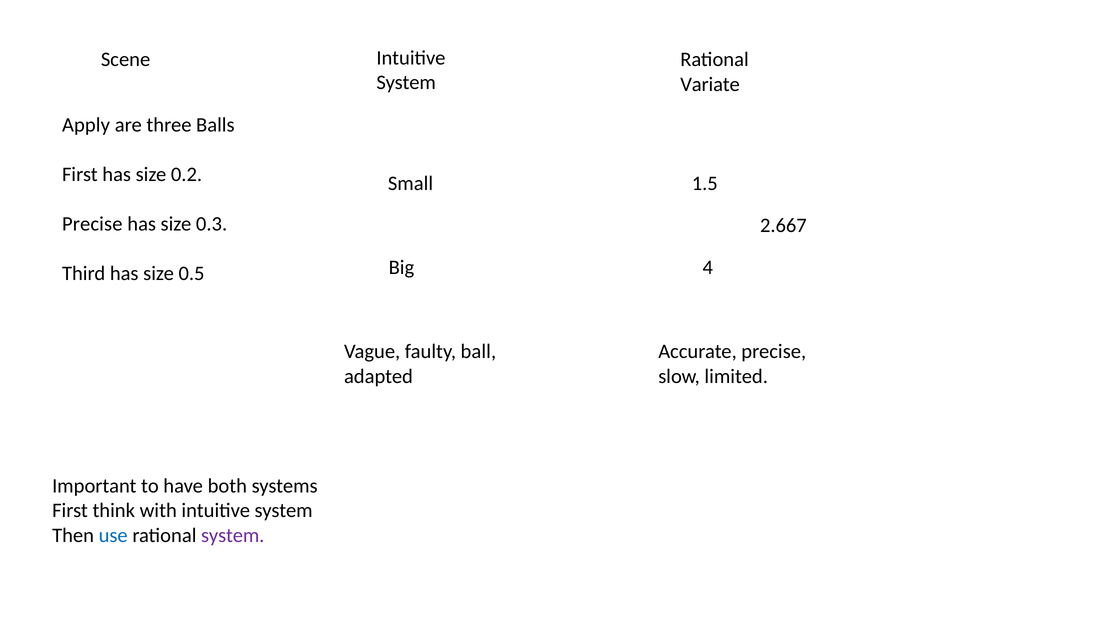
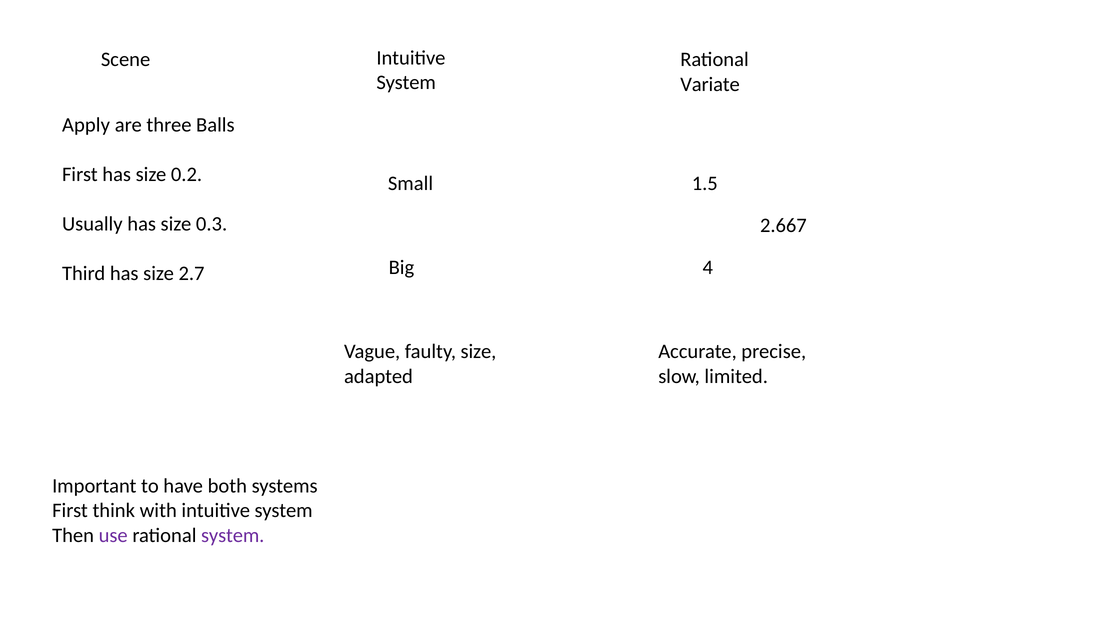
Precise: Precise -> Usually (92, 224)
0.5: 0.5 -> 2.7 (192, 274)
faulty ball: ball -> size (478, 352)
use colour: blue -> purple (113, 536)
